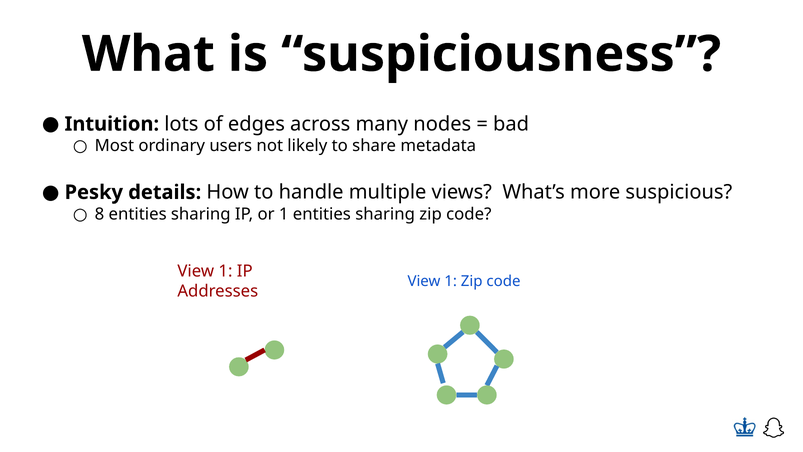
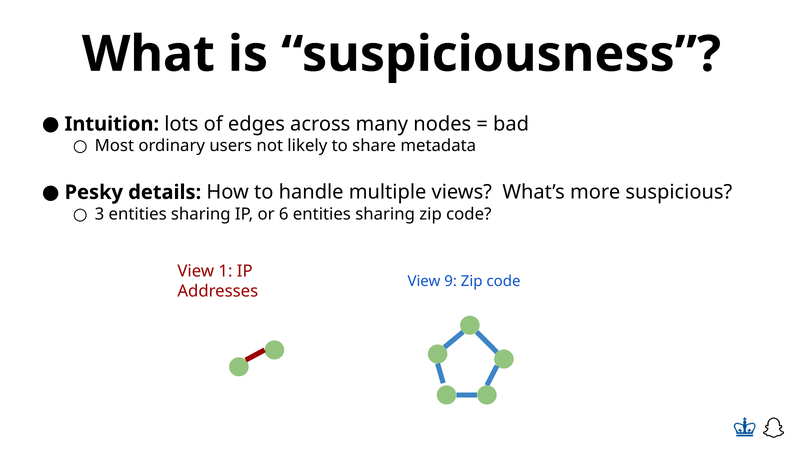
8: 8 -> 3 (99, 214)
or 1: 1 -> 6 (284, 214)
1: 1 -> 9 (451, 281)
